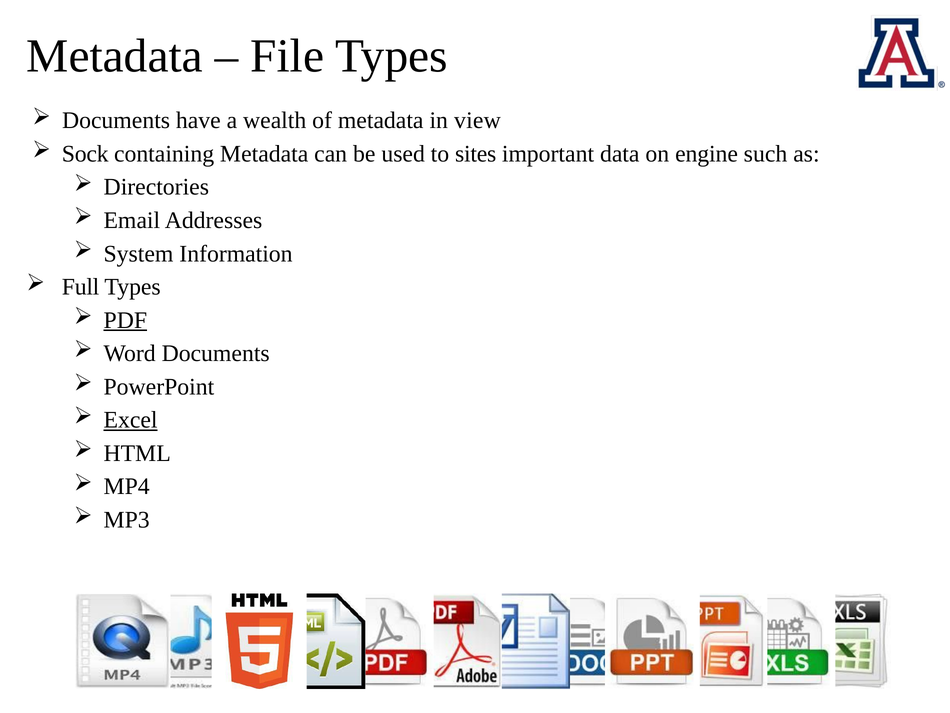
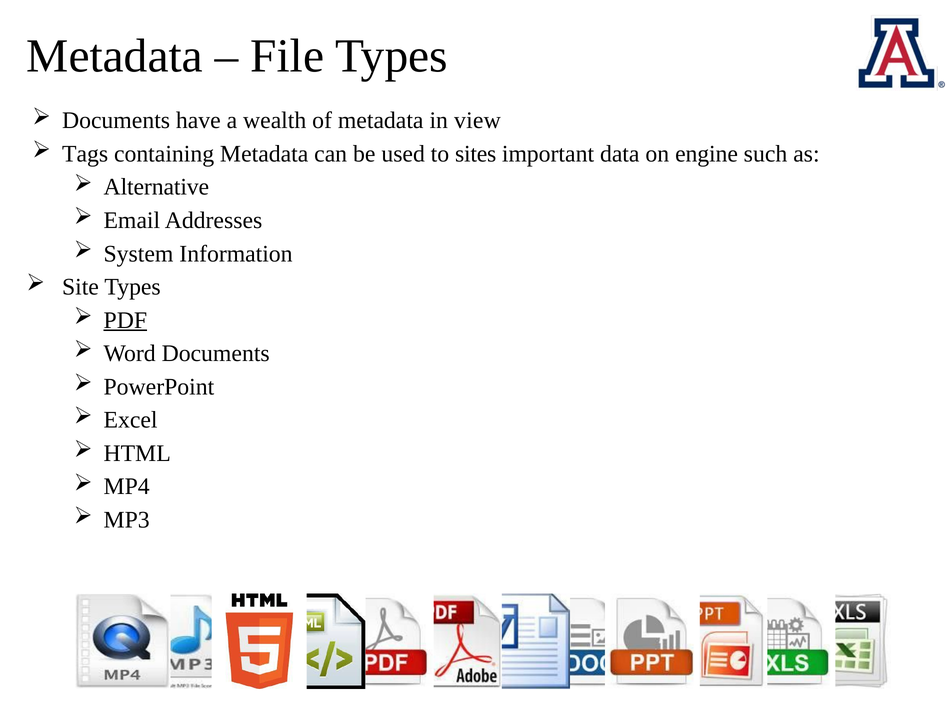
Sock: Sock -> Tags (85, 154)
Directories: Directories -> Alternative (156, 187)
Full: Full -> Site (80, 287)
Excel underline: present -> none (131, 420)
